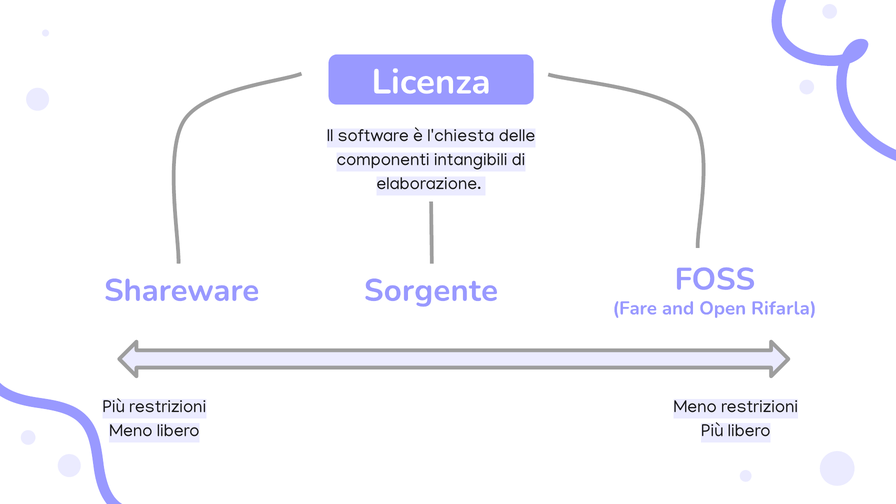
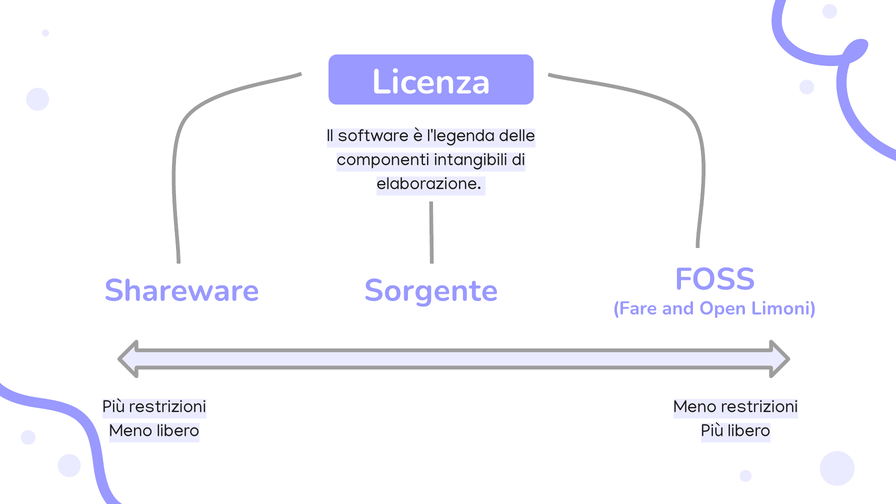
l'chiesta: l'chiesta -> l'legenda (461, 135)
Rifarla: Rifarla -> Limoni (784, 308)
